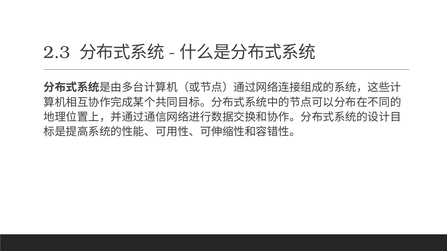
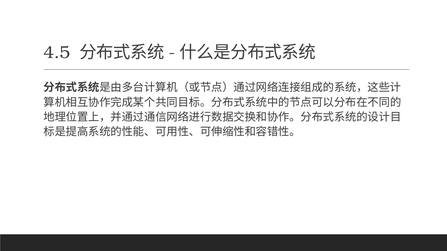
2.3: 2.3 -> 4.5 (57, 53)
